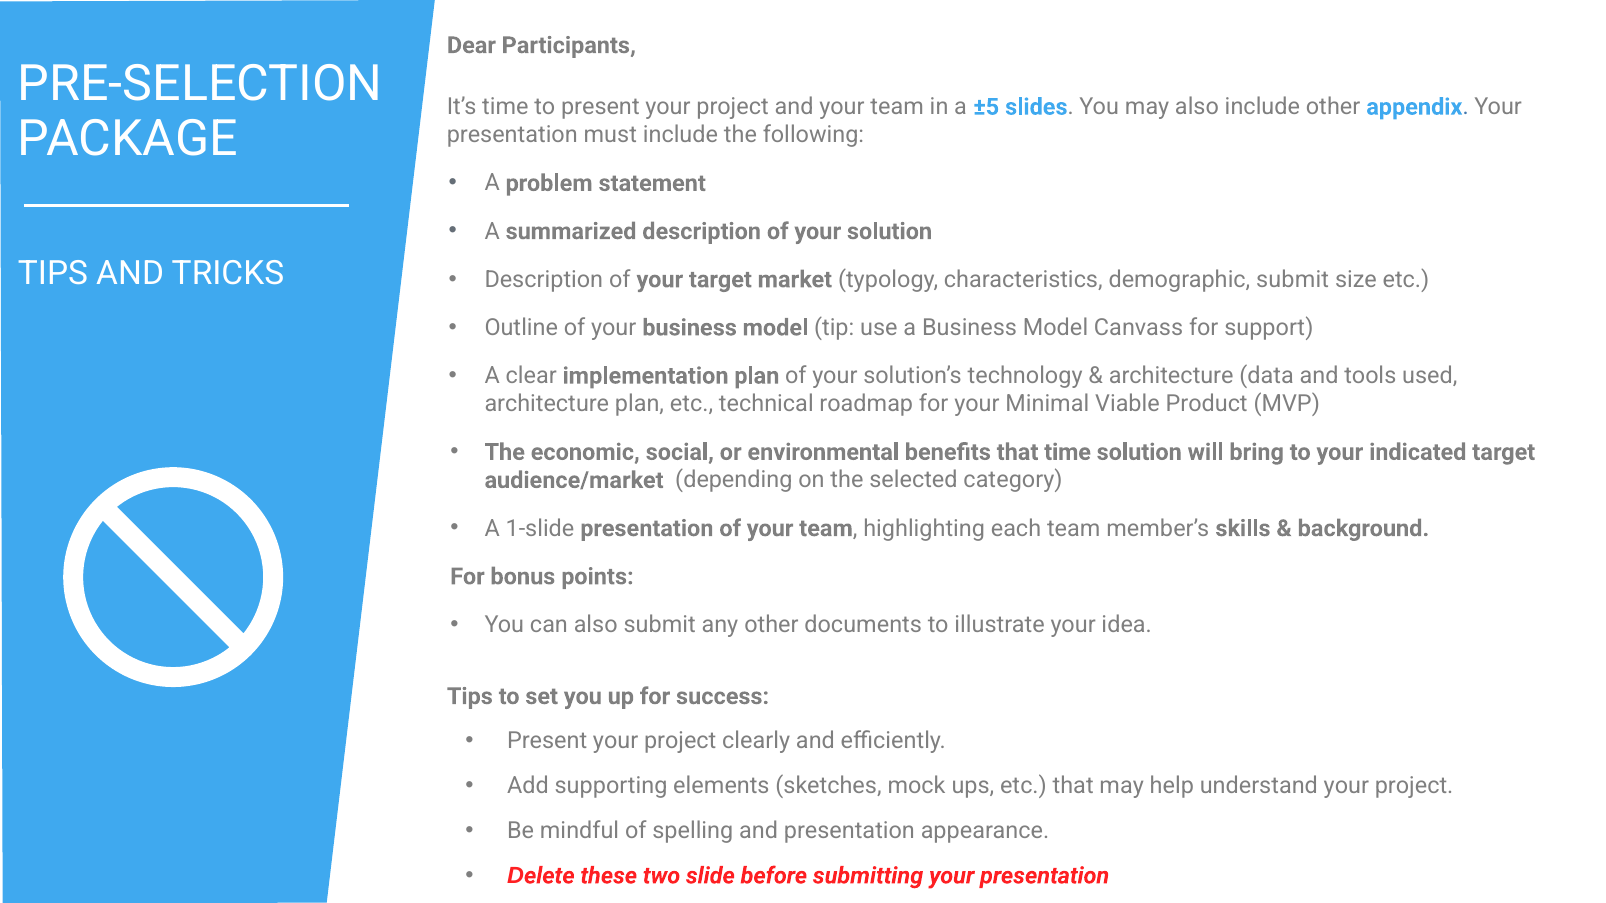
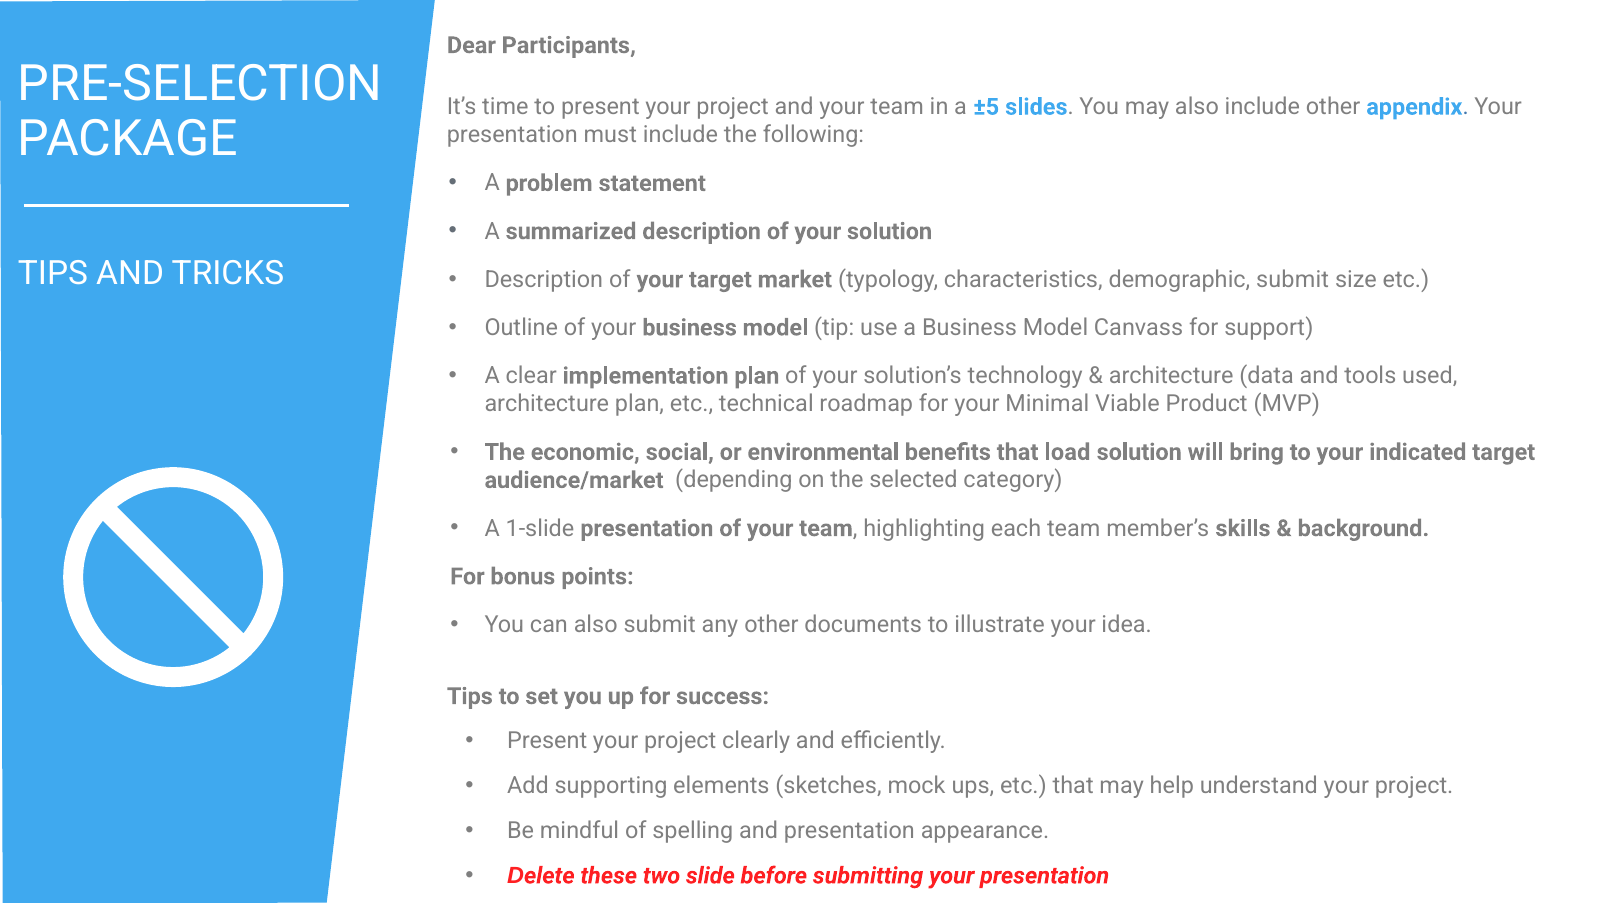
that time: time -> load (1067, 452)
